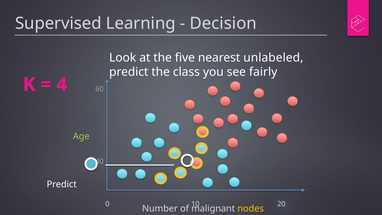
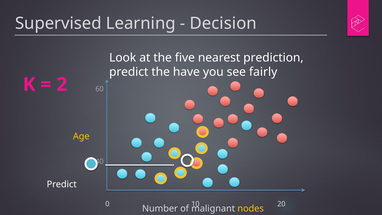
unlabeled: unlabeled -> prediction (273, 58)
class: class -> have (186, 72)
4: 4 -> 2 (62, 84)
Age colour: light green -> yellow (81, 136)
